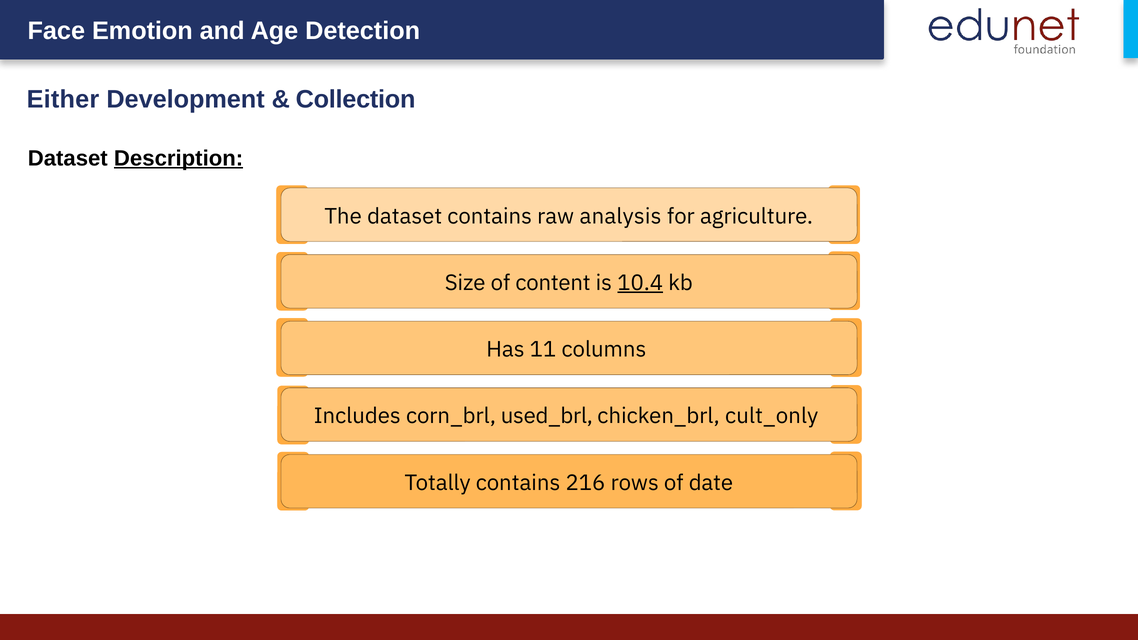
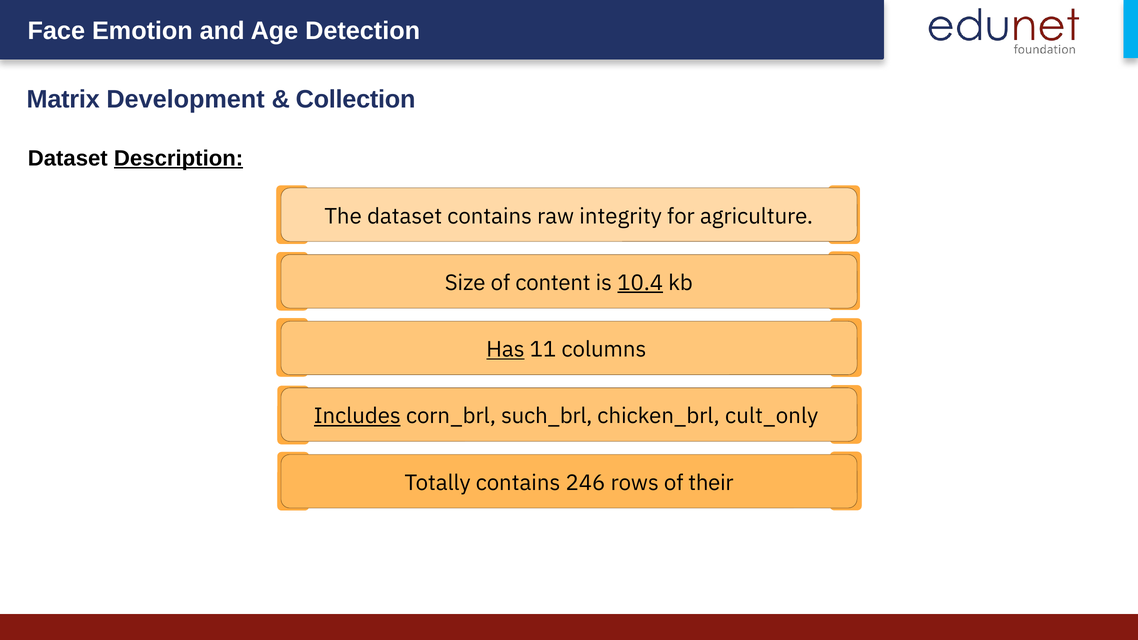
Either: Either -> Matrix (63, 99)
analysis: analysis -> integrity (621, 216)
Has underline: none -> present (505, 350)
Includes underline: none -> present (357, 416)
used_brl: used_brl -> such_brl (547, 416)
216: 216 -> 246 (585, 483)
date: date -> their (711, 483)
